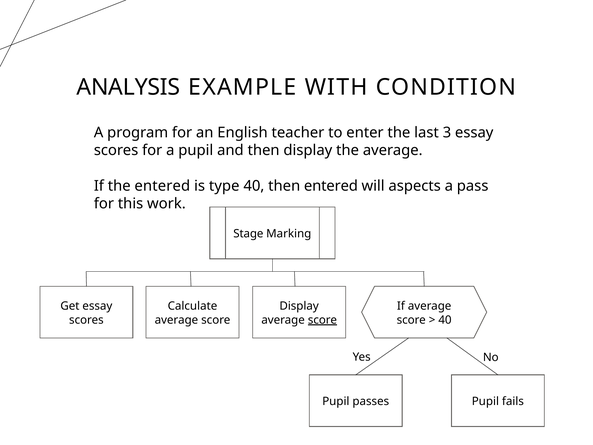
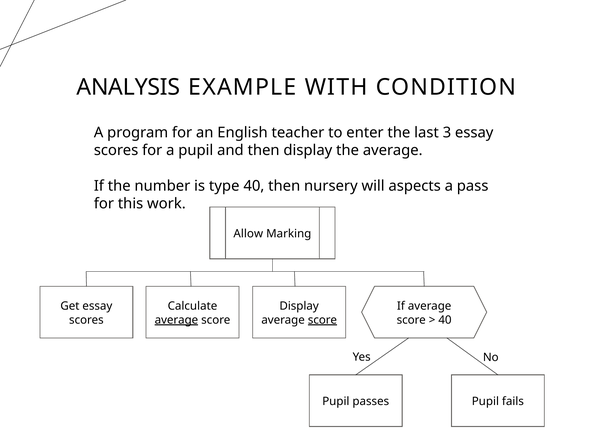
the entered: entered -> number (162, 186)
then entered: entered -> nursery (331, 186)
Stage: Stage -> Allow (248, 234)
average underline: none -> present (176, 320)
